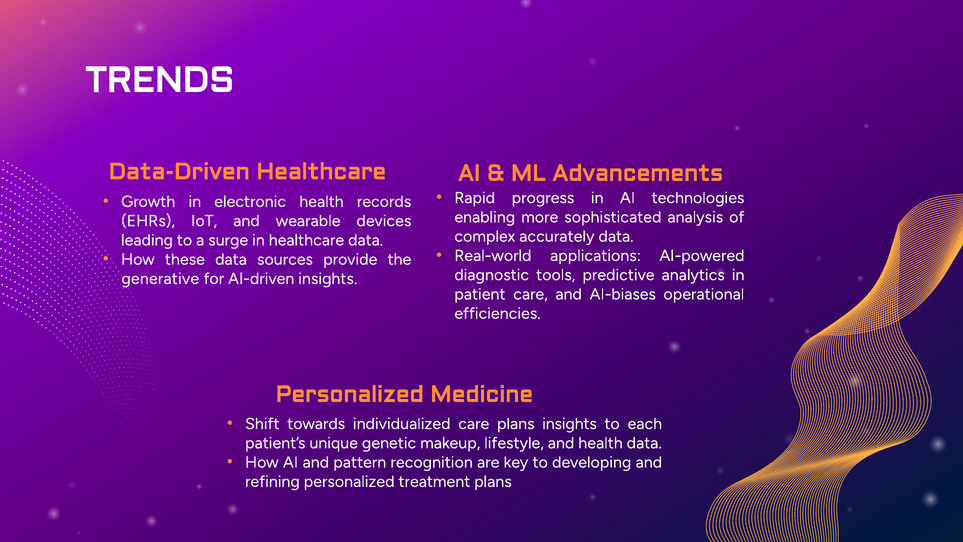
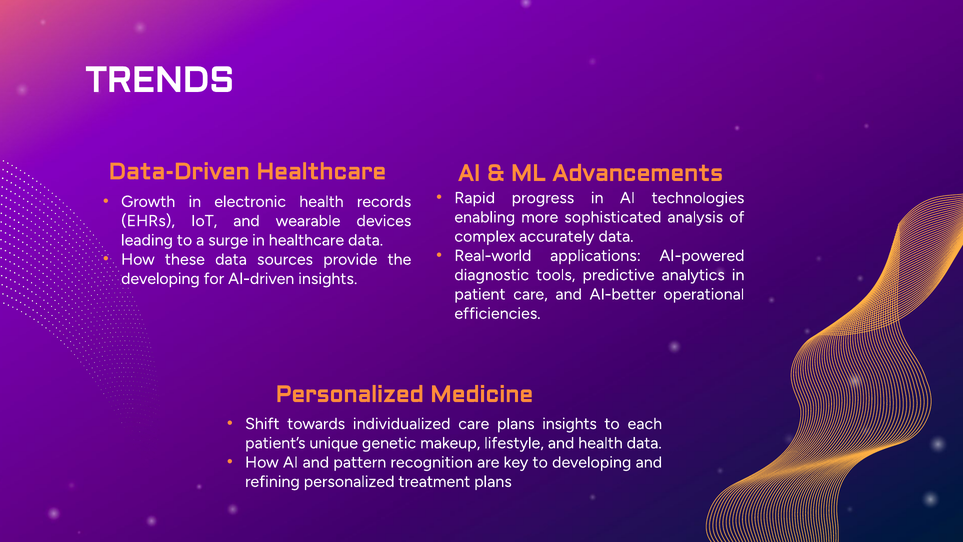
generative: generative -> developing (160, 279)
AI-biases: AI-biases -> AI-better (623, 294)
